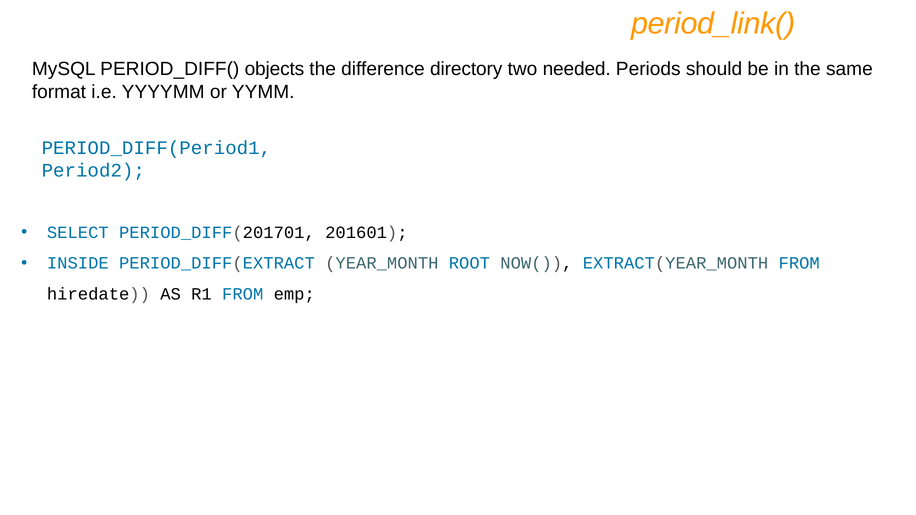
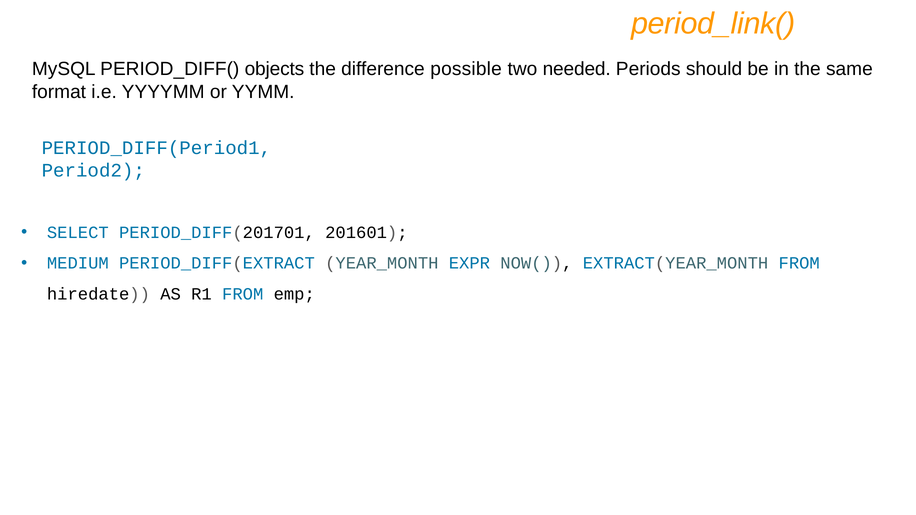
directory: directory -> possible (466, 69)
INSIDE: INSIDE -> MEDIUM (78, 263)
ROOT: ROOT -> EXPR (469, 263)
